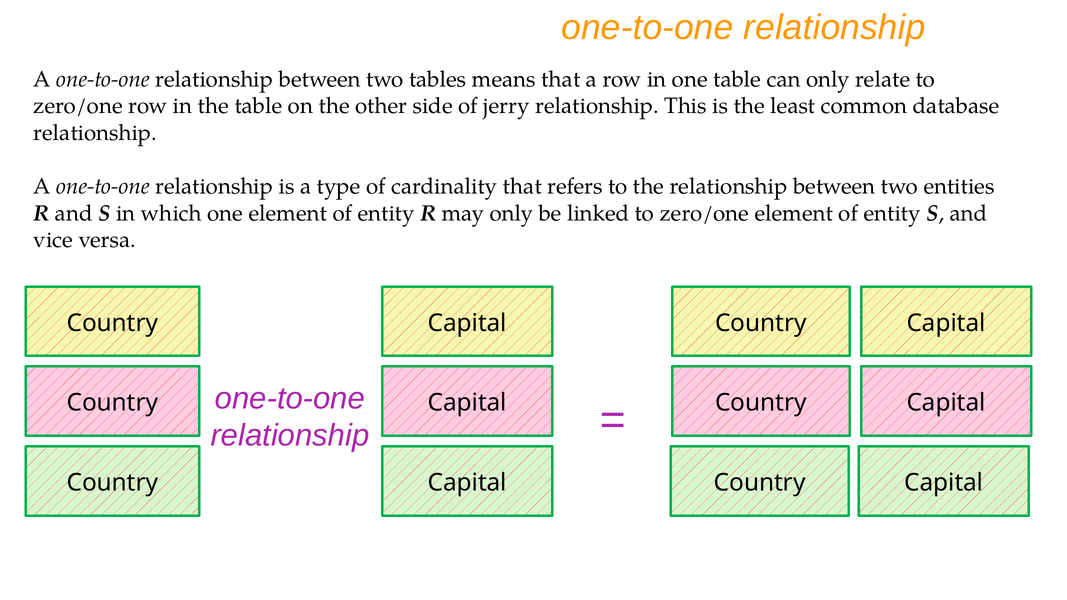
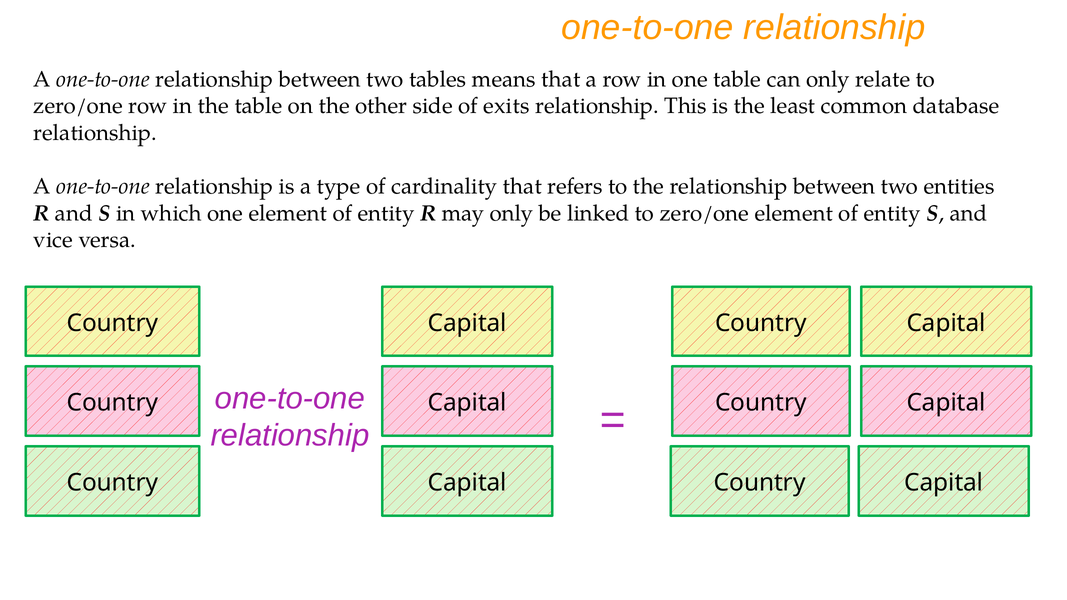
jerry: jerry -> exits (506, 106)
